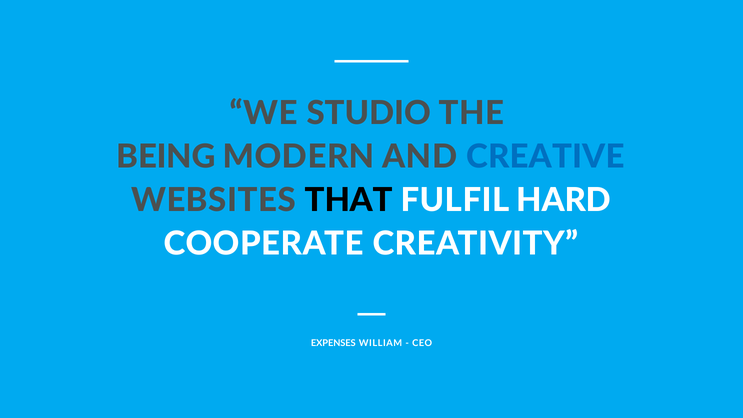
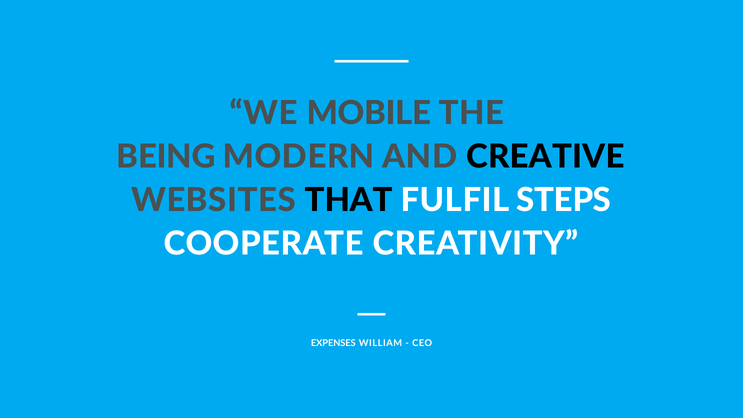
STUDIO: STUDIO -> MOBILE (369, 113)
CREATIVE colour: blue -> black (545, 157)
HARD: HARD -> STEPS (564, 200)
